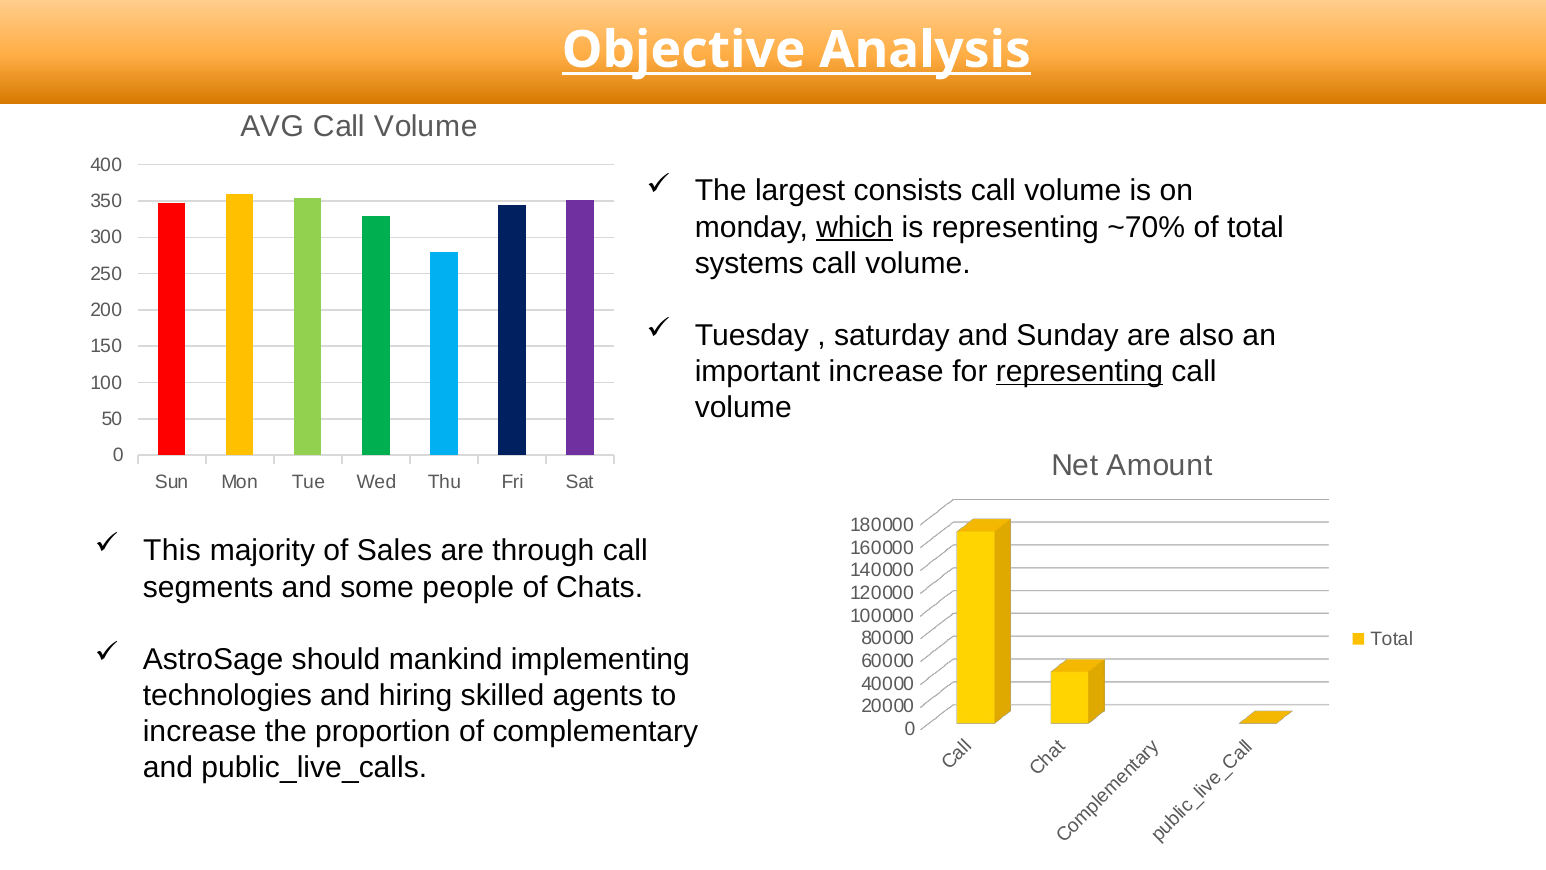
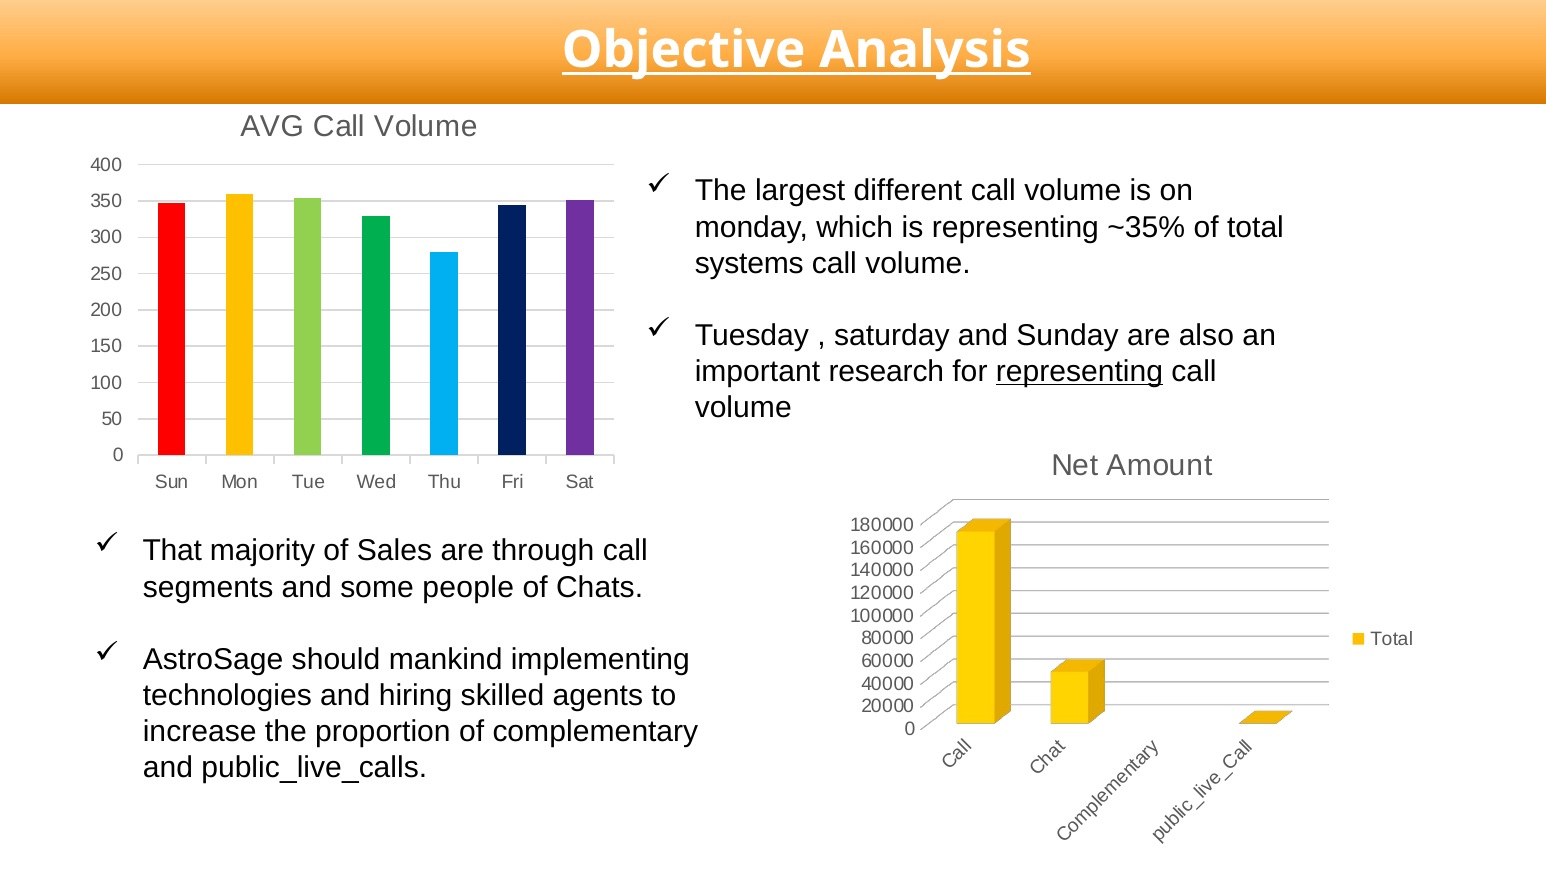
consists: consists -> different (908, 191)
which underline: present -> none (855, 227)
~70%: ~70% -> ~35% (1146, 227)
important increase: increase -> research (886, 371)
This: This -> That (172, 551)
